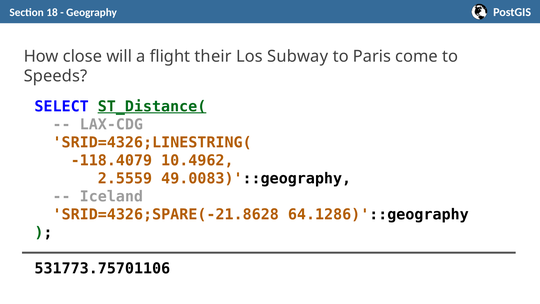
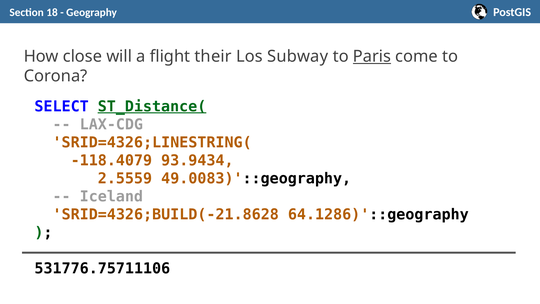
Paris underline: none -> present (372, 56)
Speeds: Speeds -> Corona (56, 76)
10.4962: 10.4962 -> 93.9434 (197, 160)
SRID=4326;SPARE(-21.8628: SRID=4326;SPARE(-21.8628 -> SRID=4326;BUILD(-21.8628 (166, 214)
531773.75701106: 531773.75701106 -> 531776.75711106 (102, 268)
